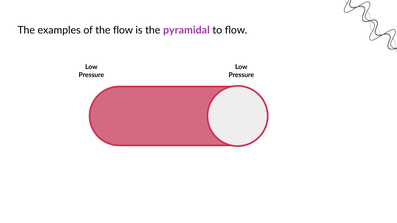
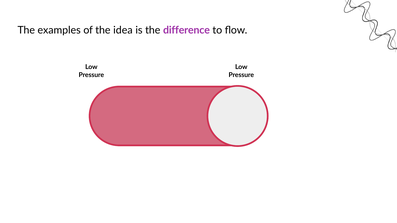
the flow: flow -> idea (123, 30)
pyramidal: pyramidal -> difference (186, 30)
